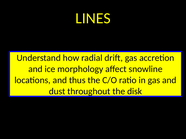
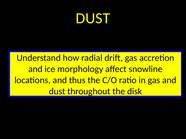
LINES: LINES -> DUST (93, 18)
